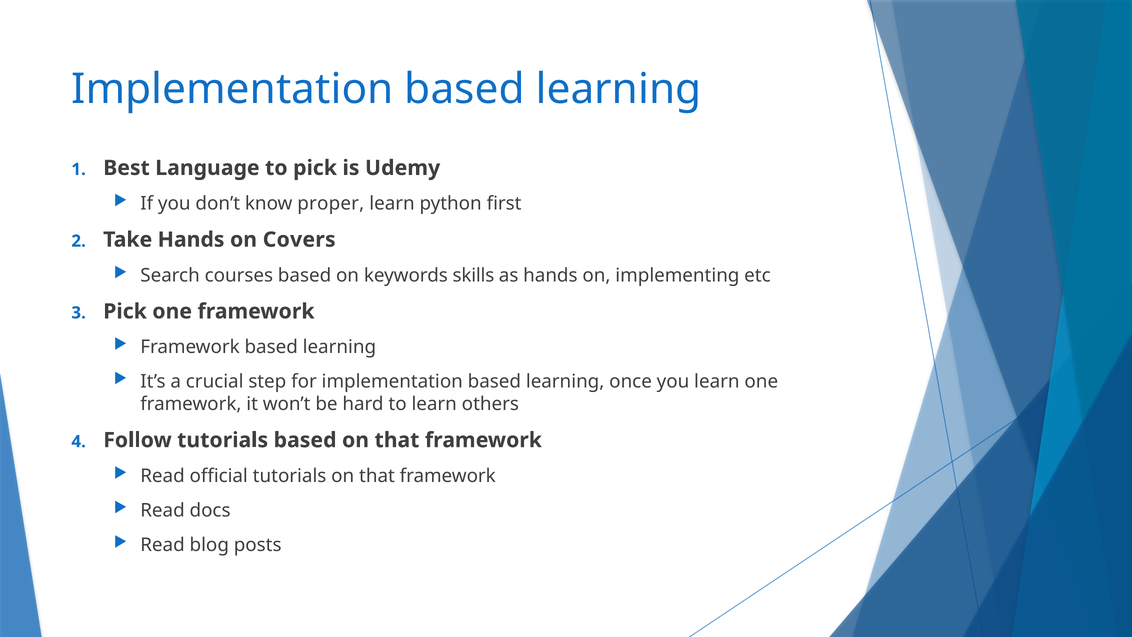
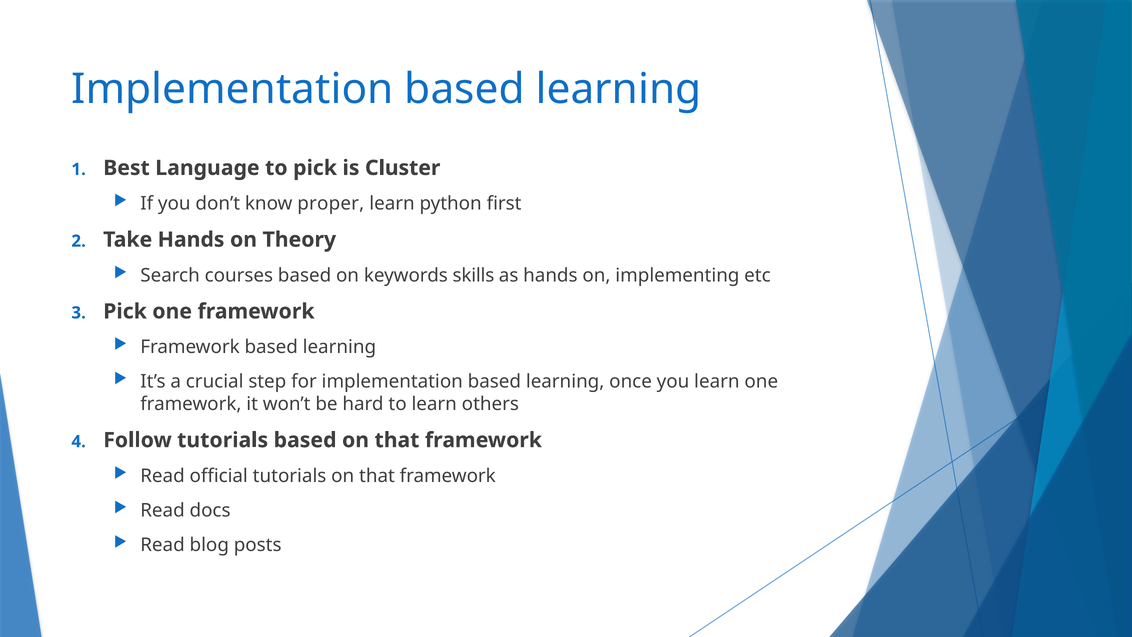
Udemy: Udemy -> Cluster (403, 168)
Covers: Covers -> Theory (299, 240)
